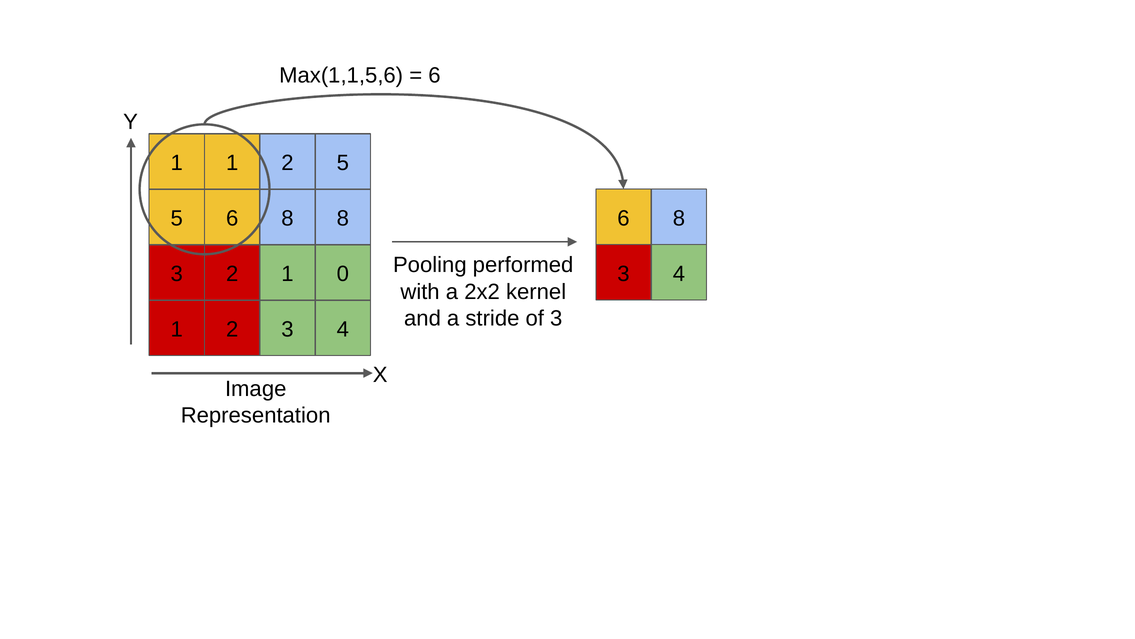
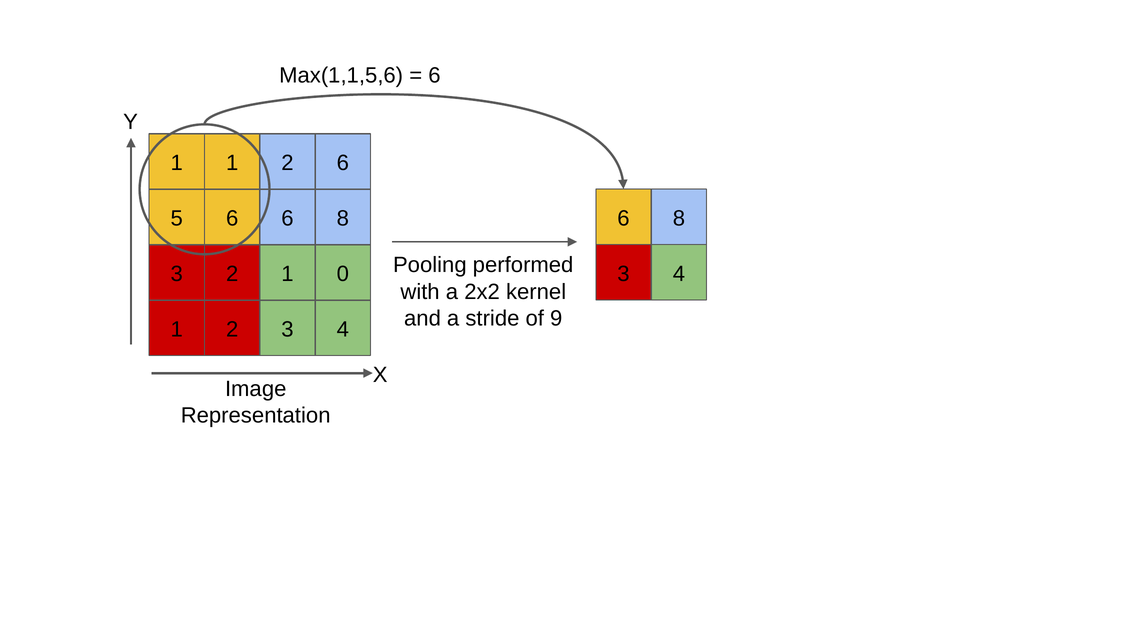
2 5: 5 -> 6 (343, 163)
5 6 8: 8 -> 6 (287, 218)
of 3: 3 -> 9 (556, 318)
